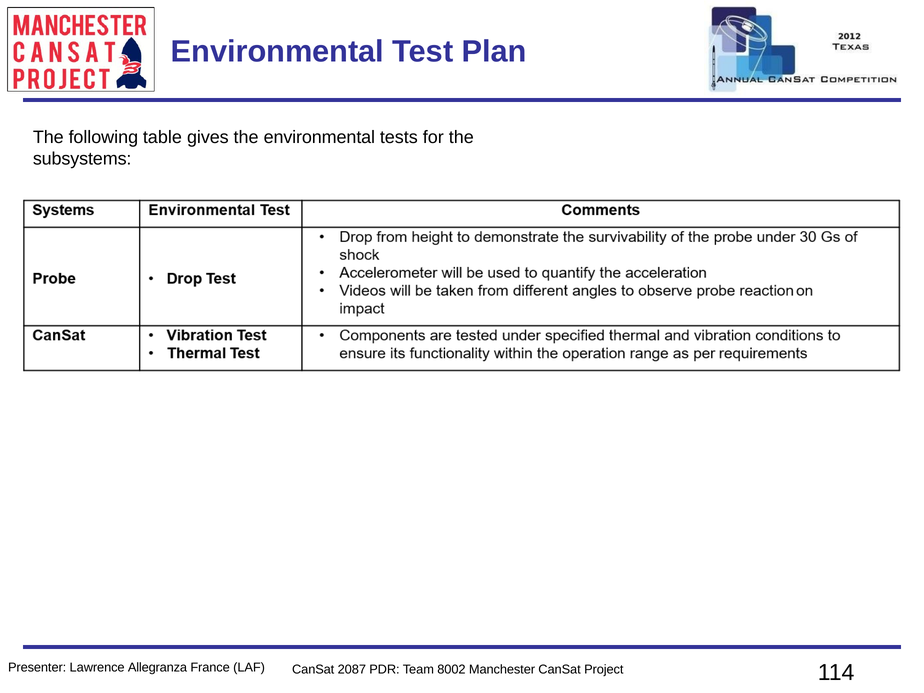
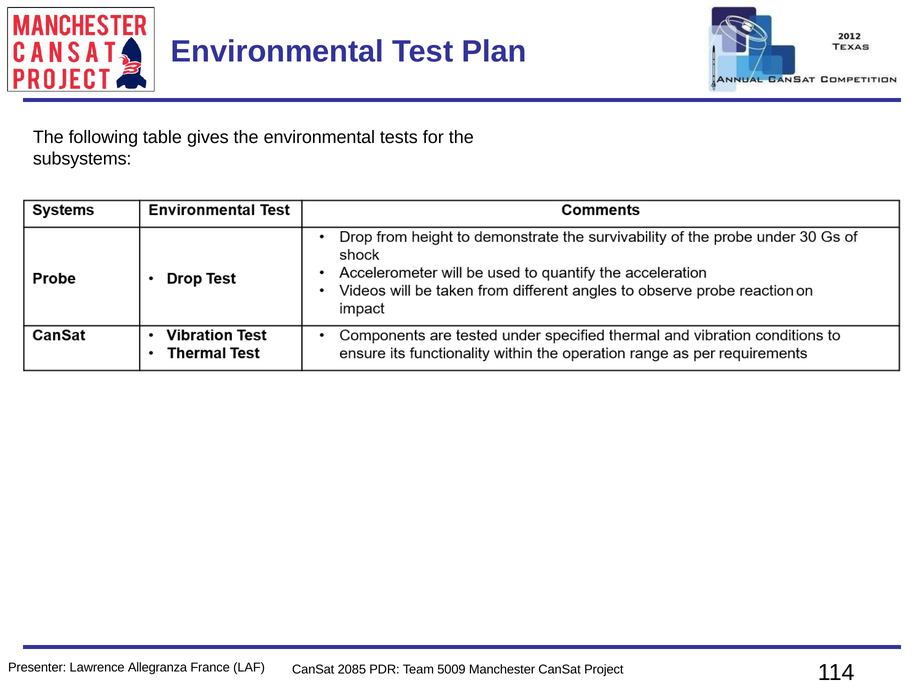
2087: 2087 -> 2085 (352, 670)
8002: 8002 -> 5009 (451, 670)
